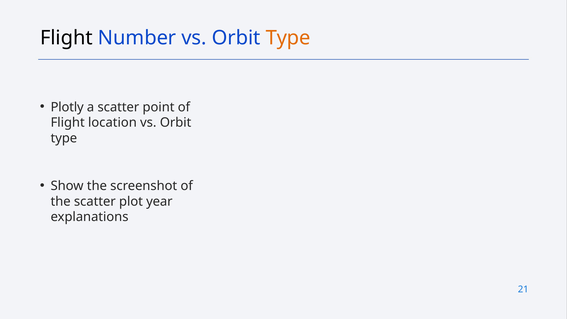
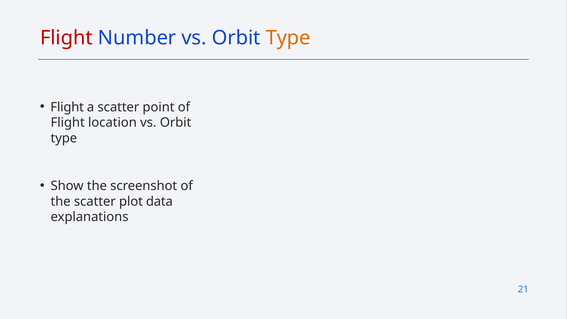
Flight colour: black -> red (66, 38)
Plotly: Plotly -> Flight (67, 107)
year: year -> data (159, 201)
